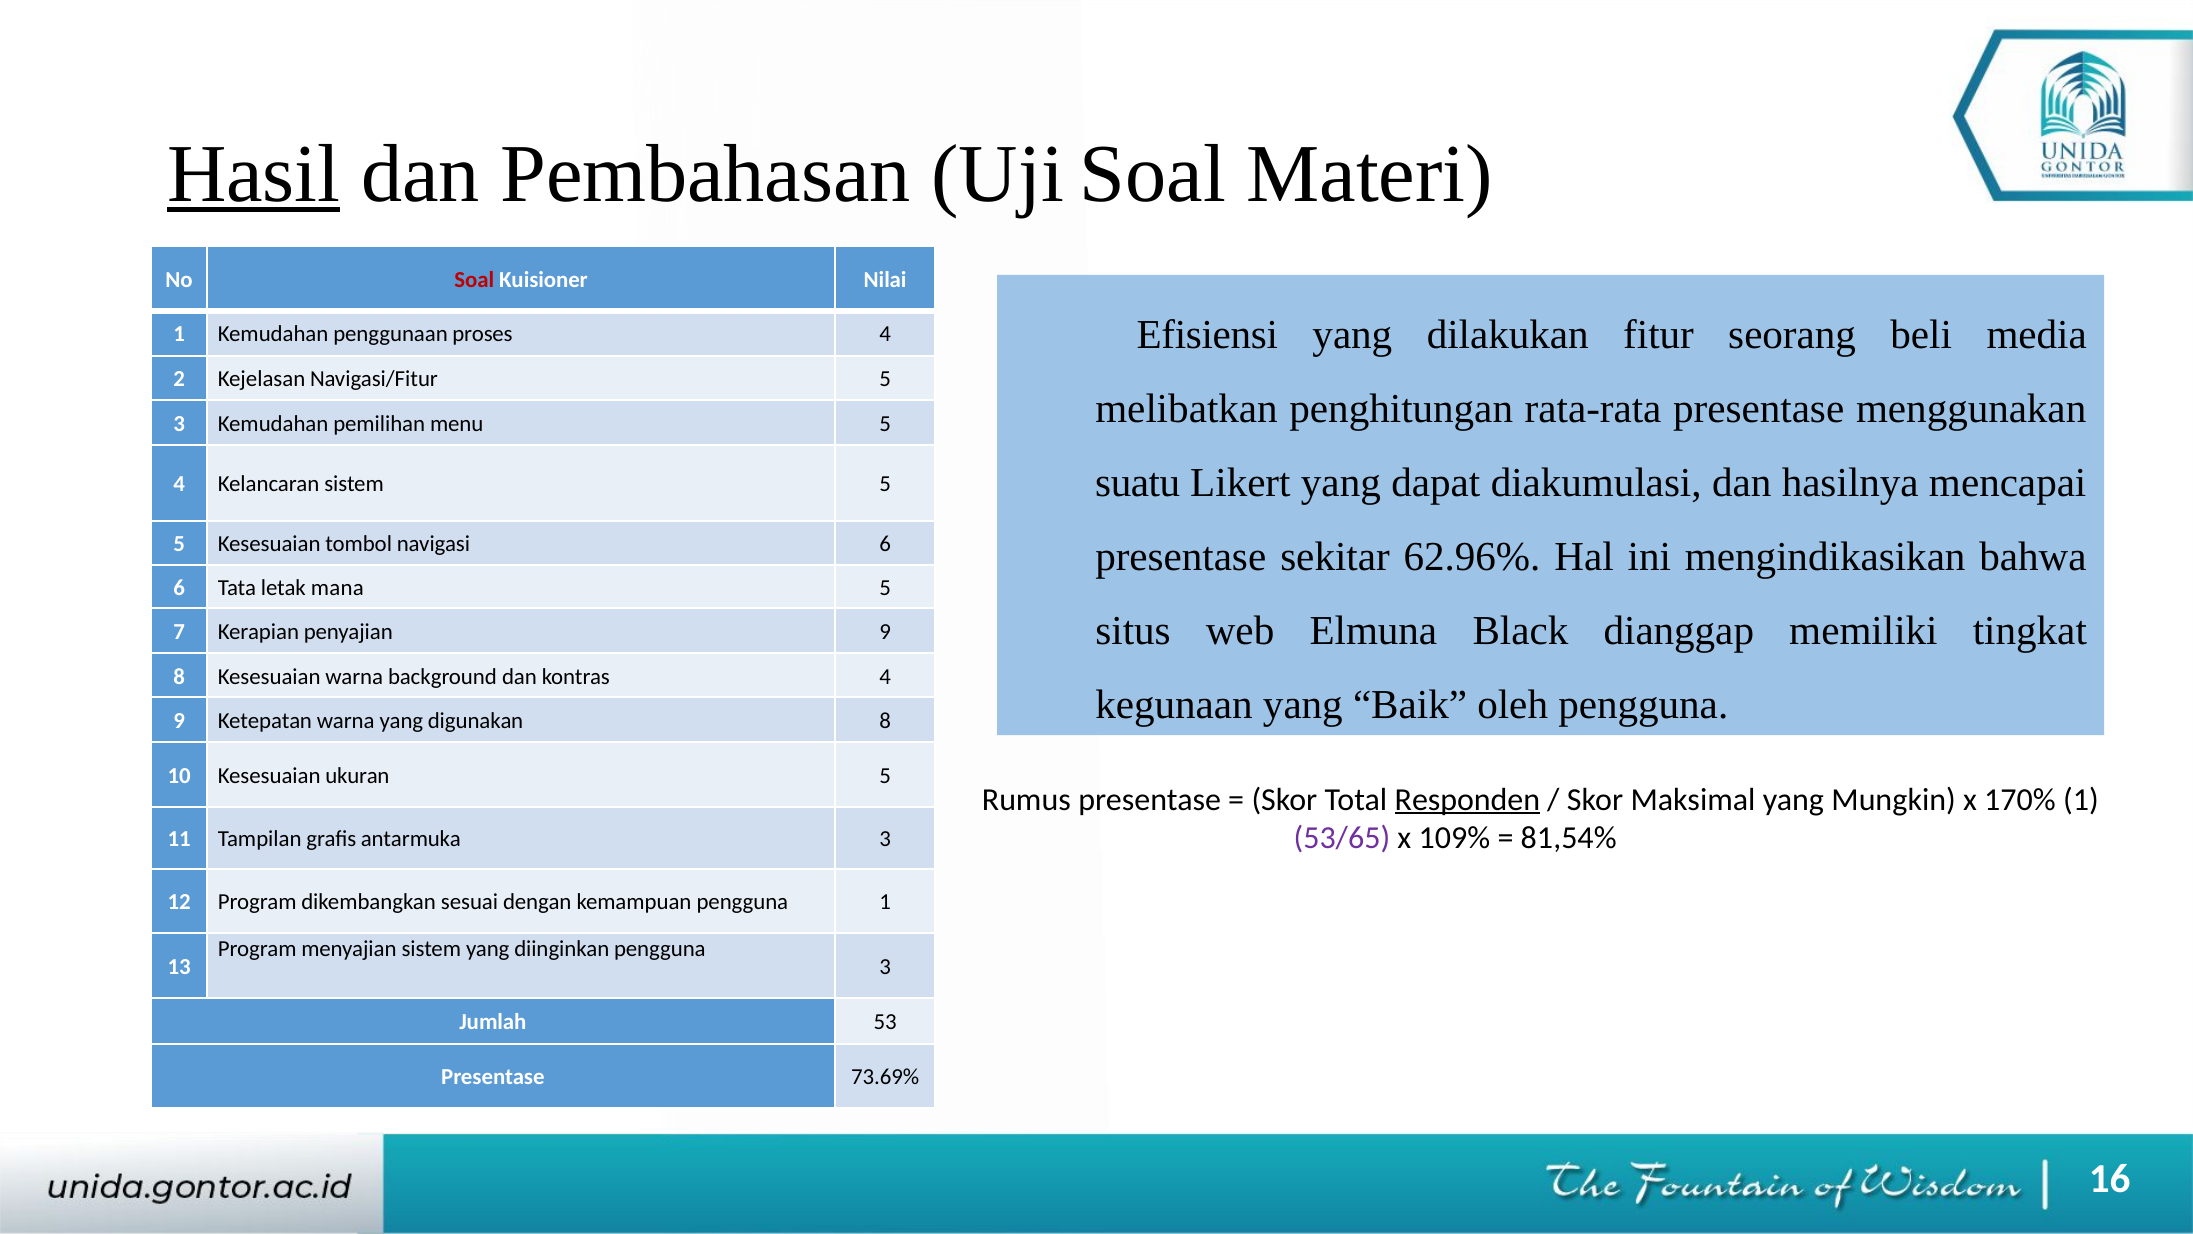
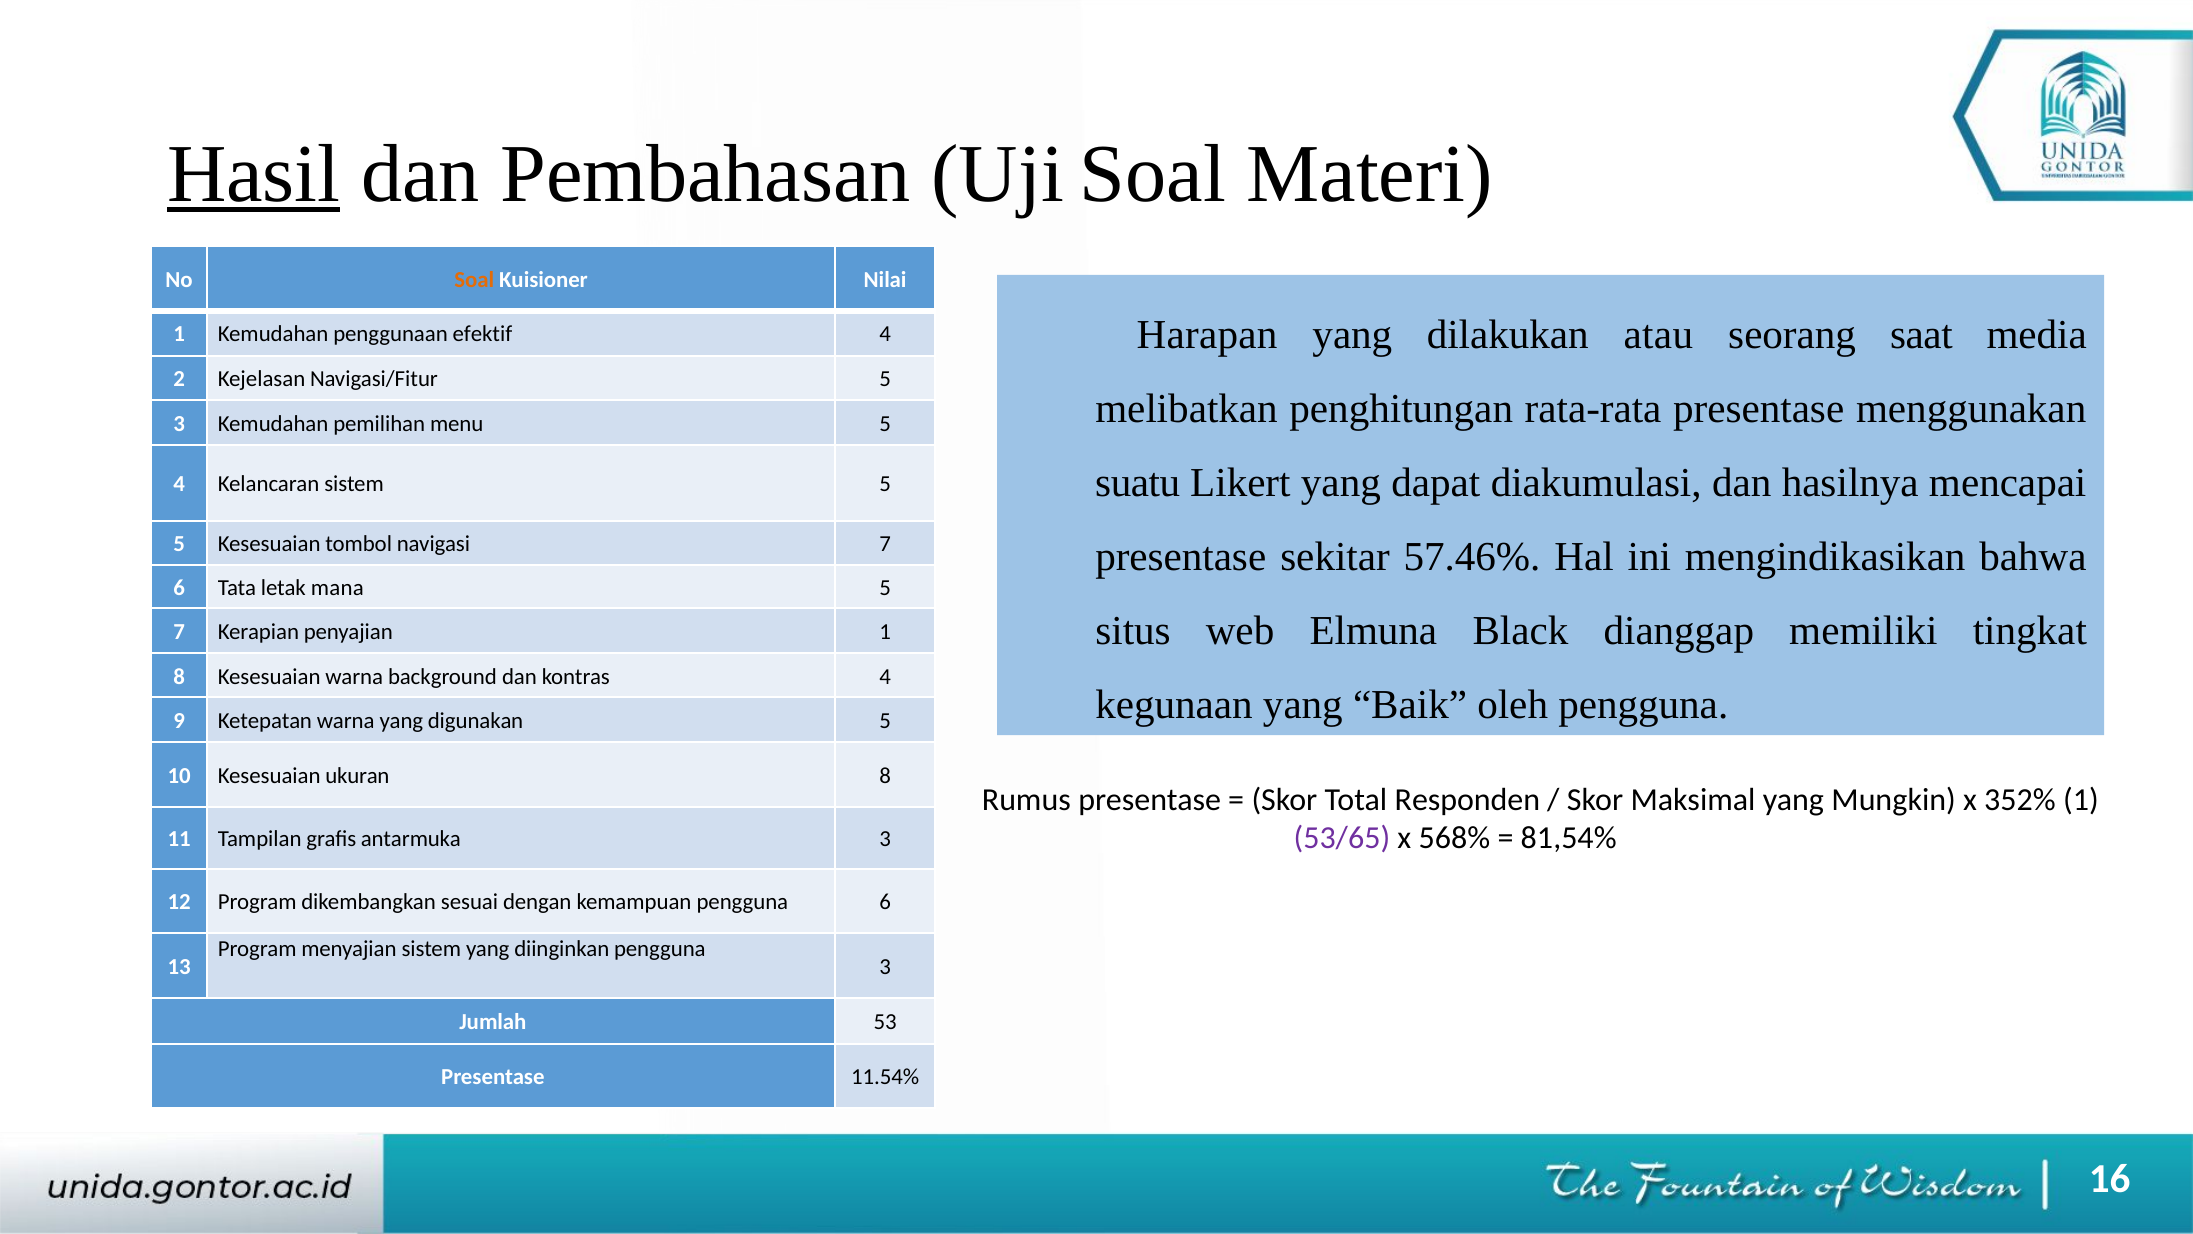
Soal colour: red -> orange (474, 279)
Efisiensi: Efisiensi -> Harapan (1207, 335)
fitur: fitur -> atau (1658, 335)
beli: beli -> saat (1921, 335)
proses: proses -> efektif (482, 334)
navigasi 6: 6 -> 7 (885, 544)
62.96%: 62.96% -> 57.46% (1472, 557)
penyajian 9: 9 -> 1 (885, 632)
digunakan 8: 8 -> 5 (885, 721)
ukuran 5: 5 -> 8 (885, 775)
Responden underline: present -> none (1467, 799)
170%: 170% -> 352% (2020, 799)
109%: 109% -> 568% (1454, 838)
pengguna 1: 1 -> 6 (885, 902)
73.69%: 73.69% -> 11.54% (885, 1077)
